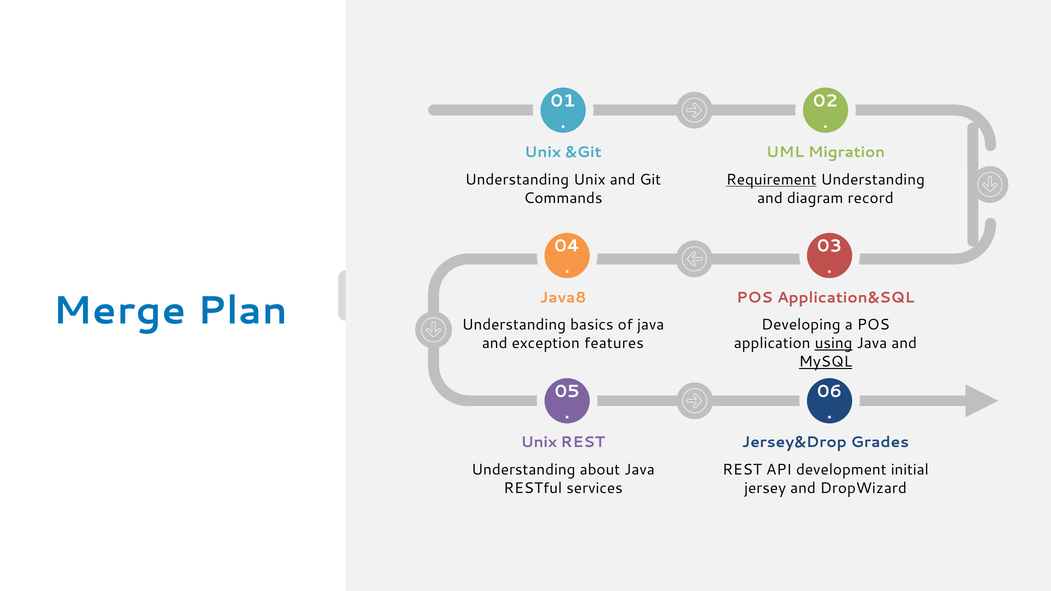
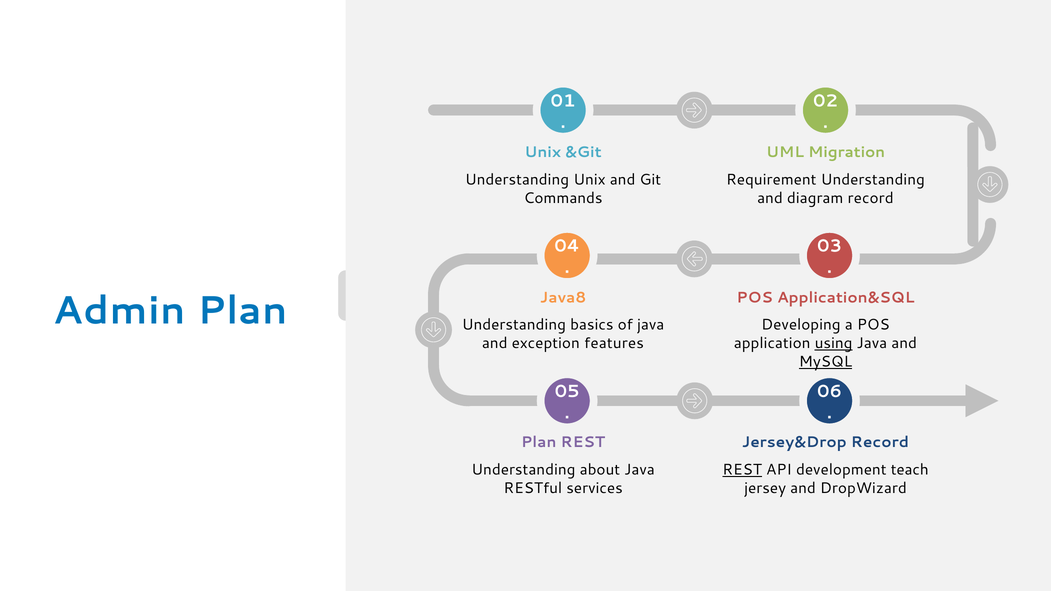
Requirement underline: present -> none (771, 180)
Merge: Merge -> Admin (119, 311)
Unix: Unix -> Plan (539, 443)
Jersey&Drop Grades: Grades -> Record (880, 443)
REST underline: none -> present (742, 470)
initial: initial -> teach (910, 470)
